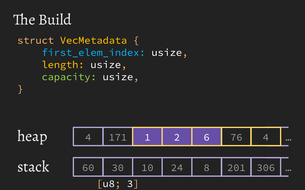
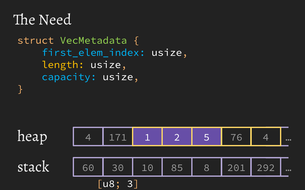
Build: Build -> Need (55, 20)
VecMetadata colour: yellow -> light green (94, 40)
capacity colour: light green -> light blue (69, 77)
6: 6 -> 5 (207, 138)
24: 24 -> 85 (177, 168)
306: 306 -> 292 (266, 168)
